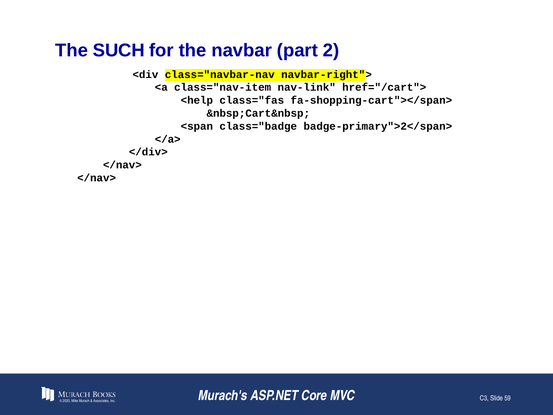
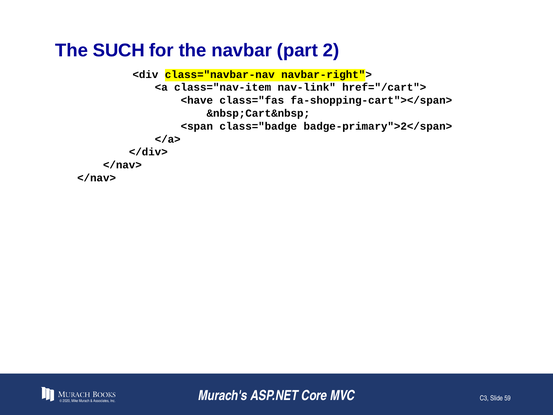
<help: <help -> <have (197, 100)
